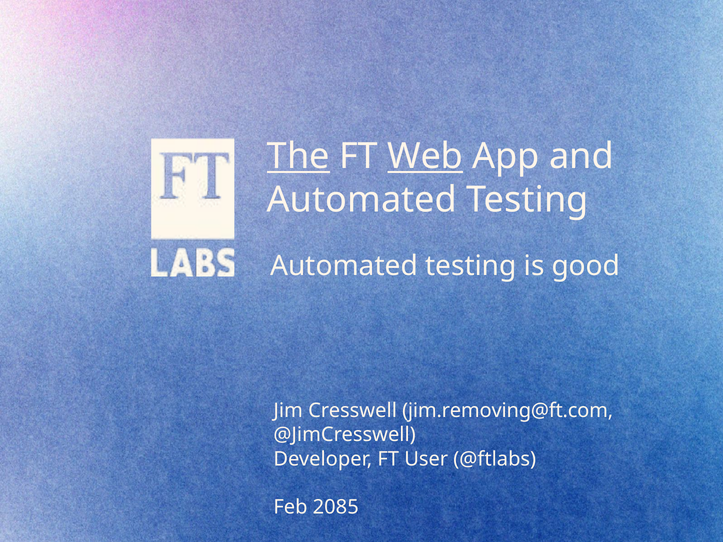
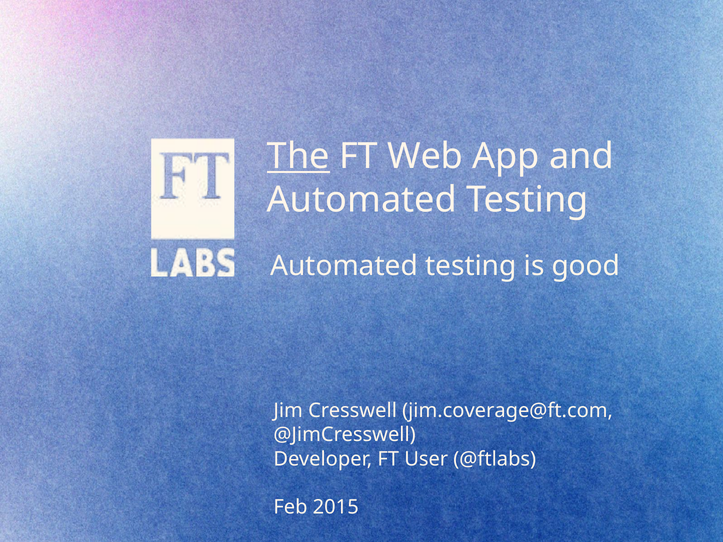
Web underline: present -> none (425, 157)
jim.removing@ft.com: jim.removing@ft.com -> jim.coverage@ft.com (508, 411)
2085: 2085 -> 2015 (336, 507)
